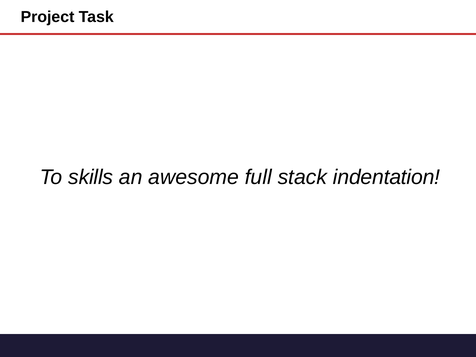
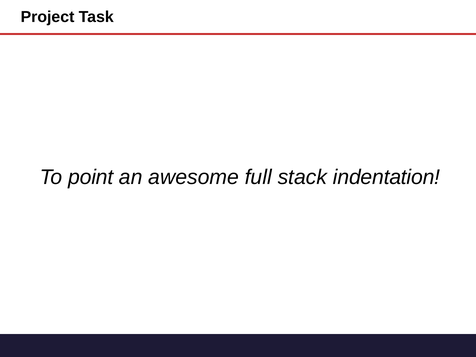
skills: skills -> point (91, 177)
